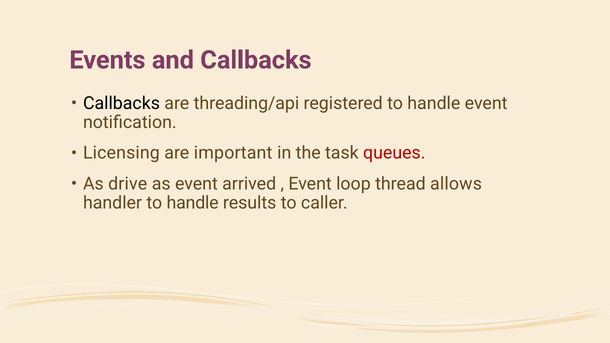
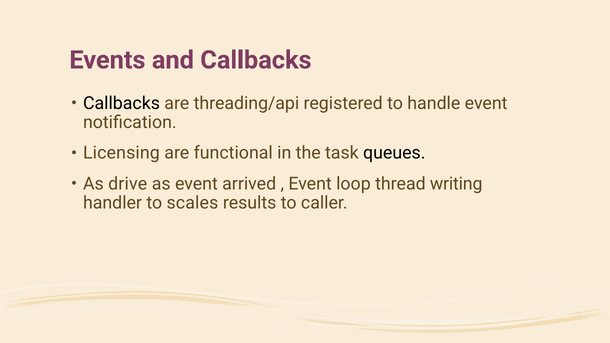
important: important -> functional (233, 153)
queues colour: red -> black (394, 153)
allows: allows -> writing (456, 184)
handler to handle: handle -> scales (192, 203)
